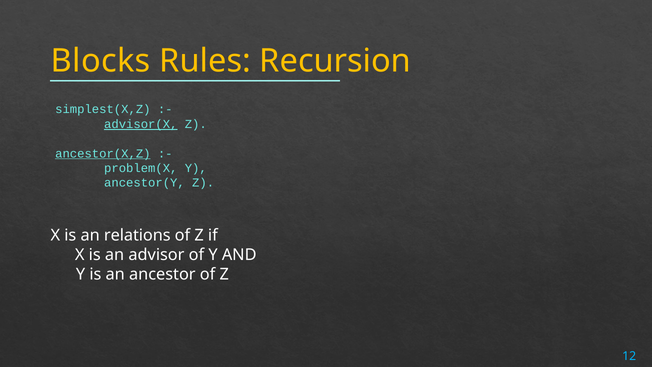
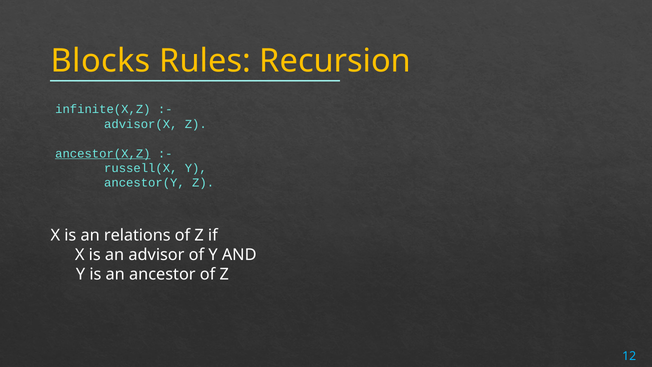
simplest(X,Z: simplest(X,Z -> infinite(X,Z (103, 109)
advisor(X underline: present -> none (141, 124)
problem(X: problem(X -> russell(X (141, 168)
